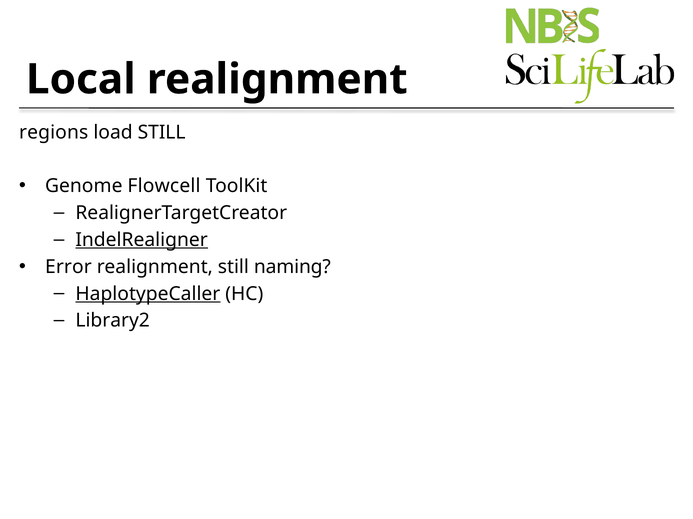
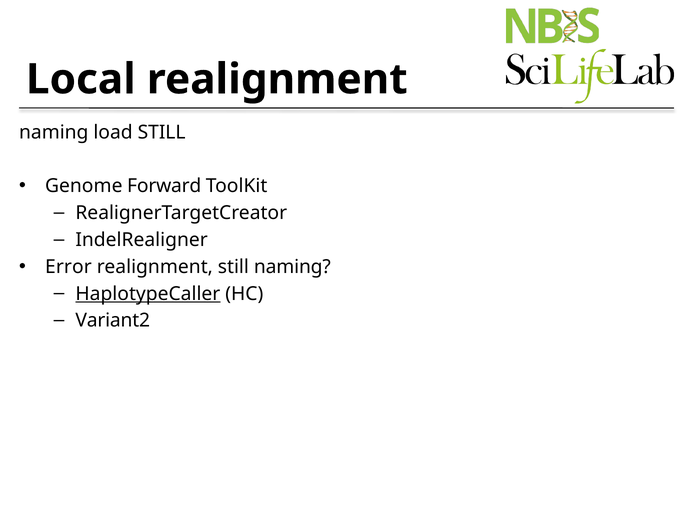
regions: regions -> naming (54, 132)
Flowcell: Flowcell -> Forward (164, 186)
IndelRealigner underline: present -> none (142, 240)
Library2: Library2 -> Variant2 (113, 321)
